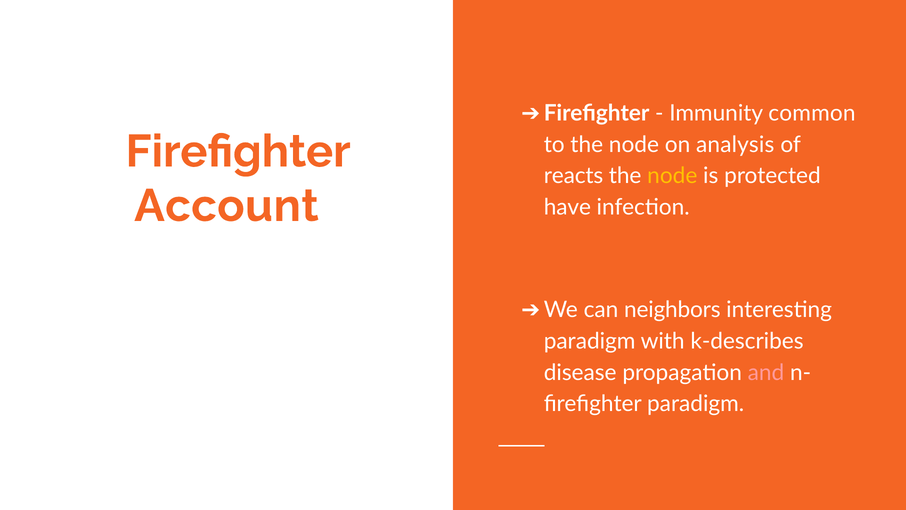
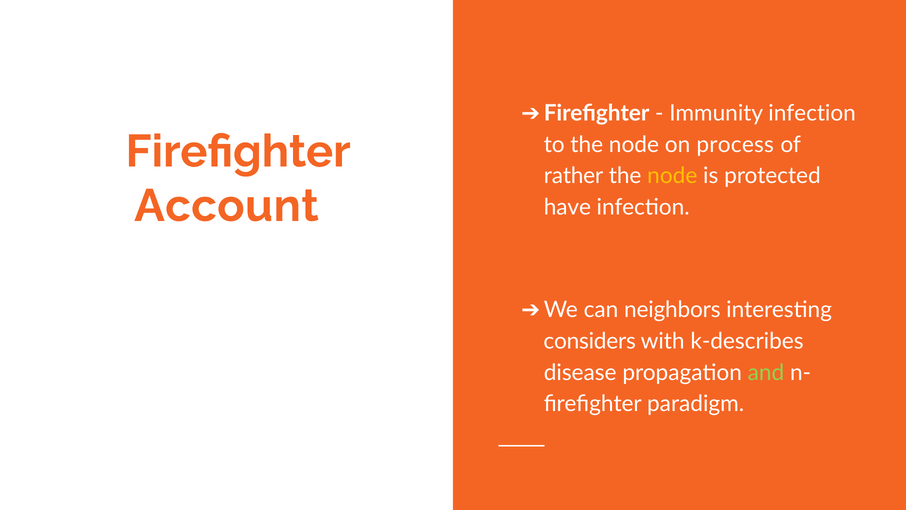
Immunity common: common -> infection (812, 113)
analysis: analysis -> process (735, 145)
reacts: reacts -> rather (574, 176)
paradigm: paradigm -> considers (590, 341)
and colour: pink -> light green (766, 372)
